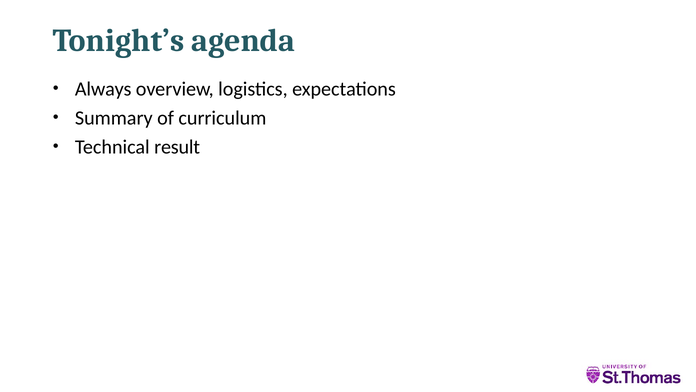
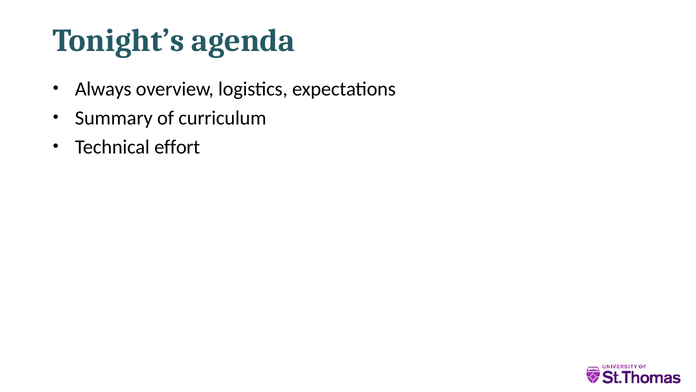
result: result -> effort (177, 147)
